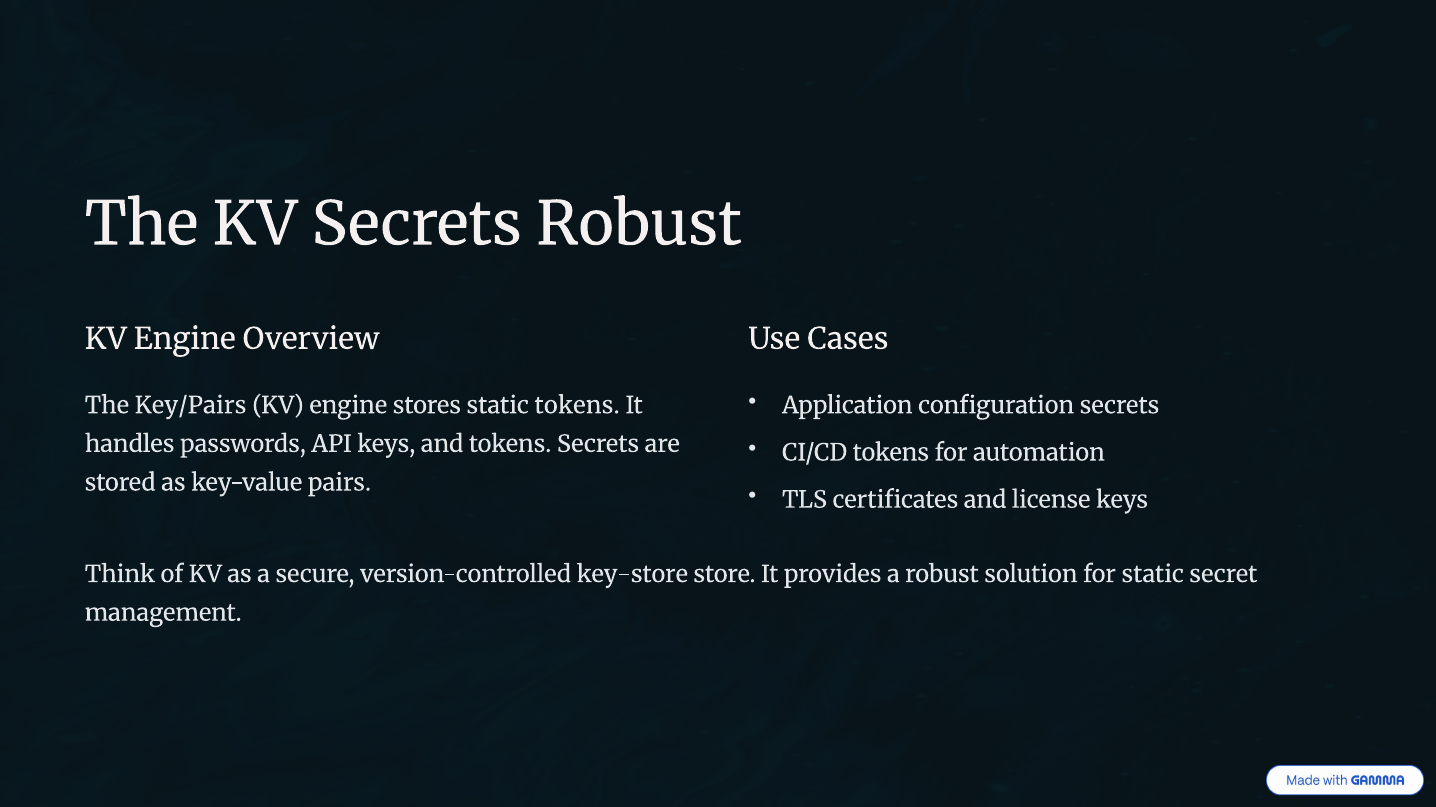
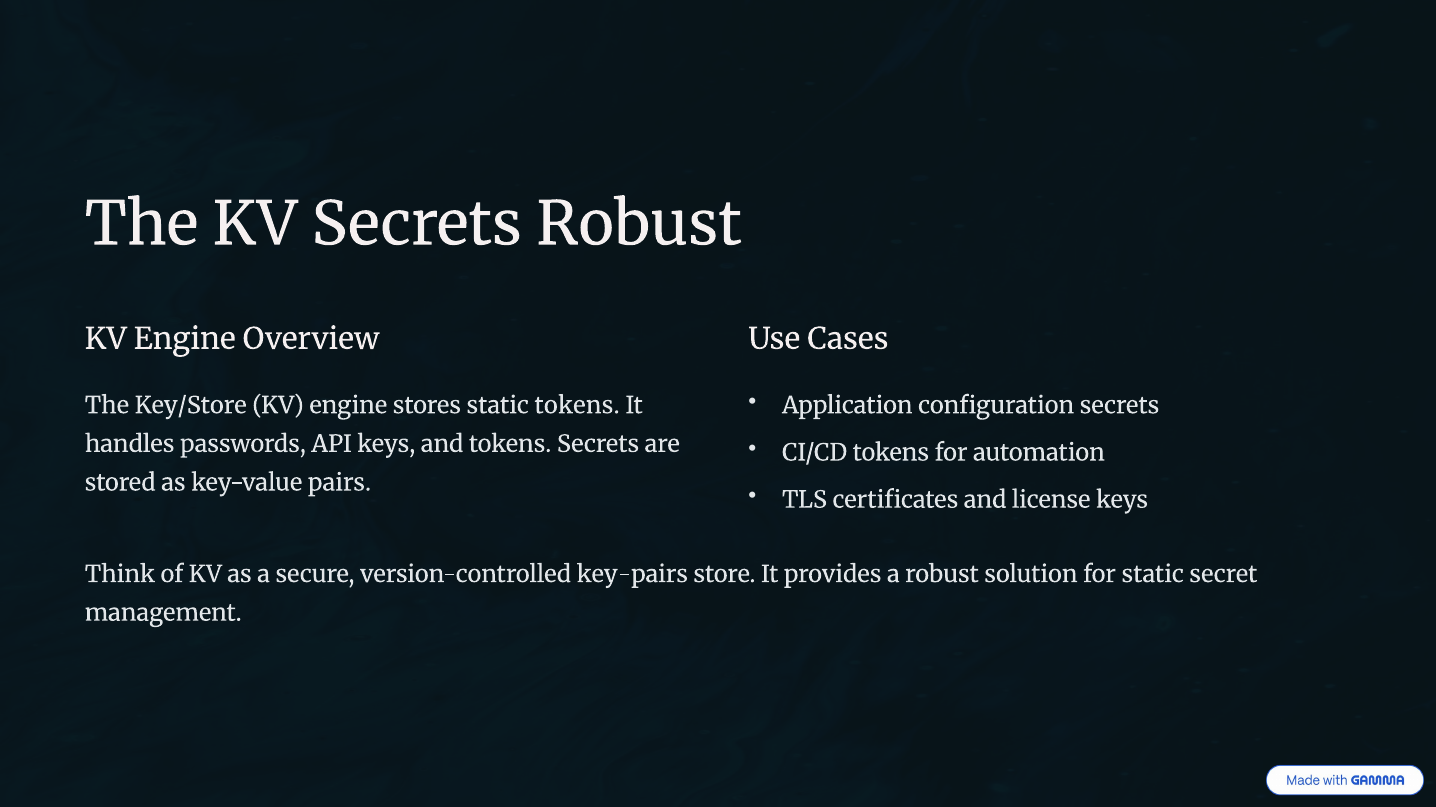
Key/Pairs: Key/Pairs -> Key/Store (191, 406)
key-store: key-store -> key-pairs (632, 575)
